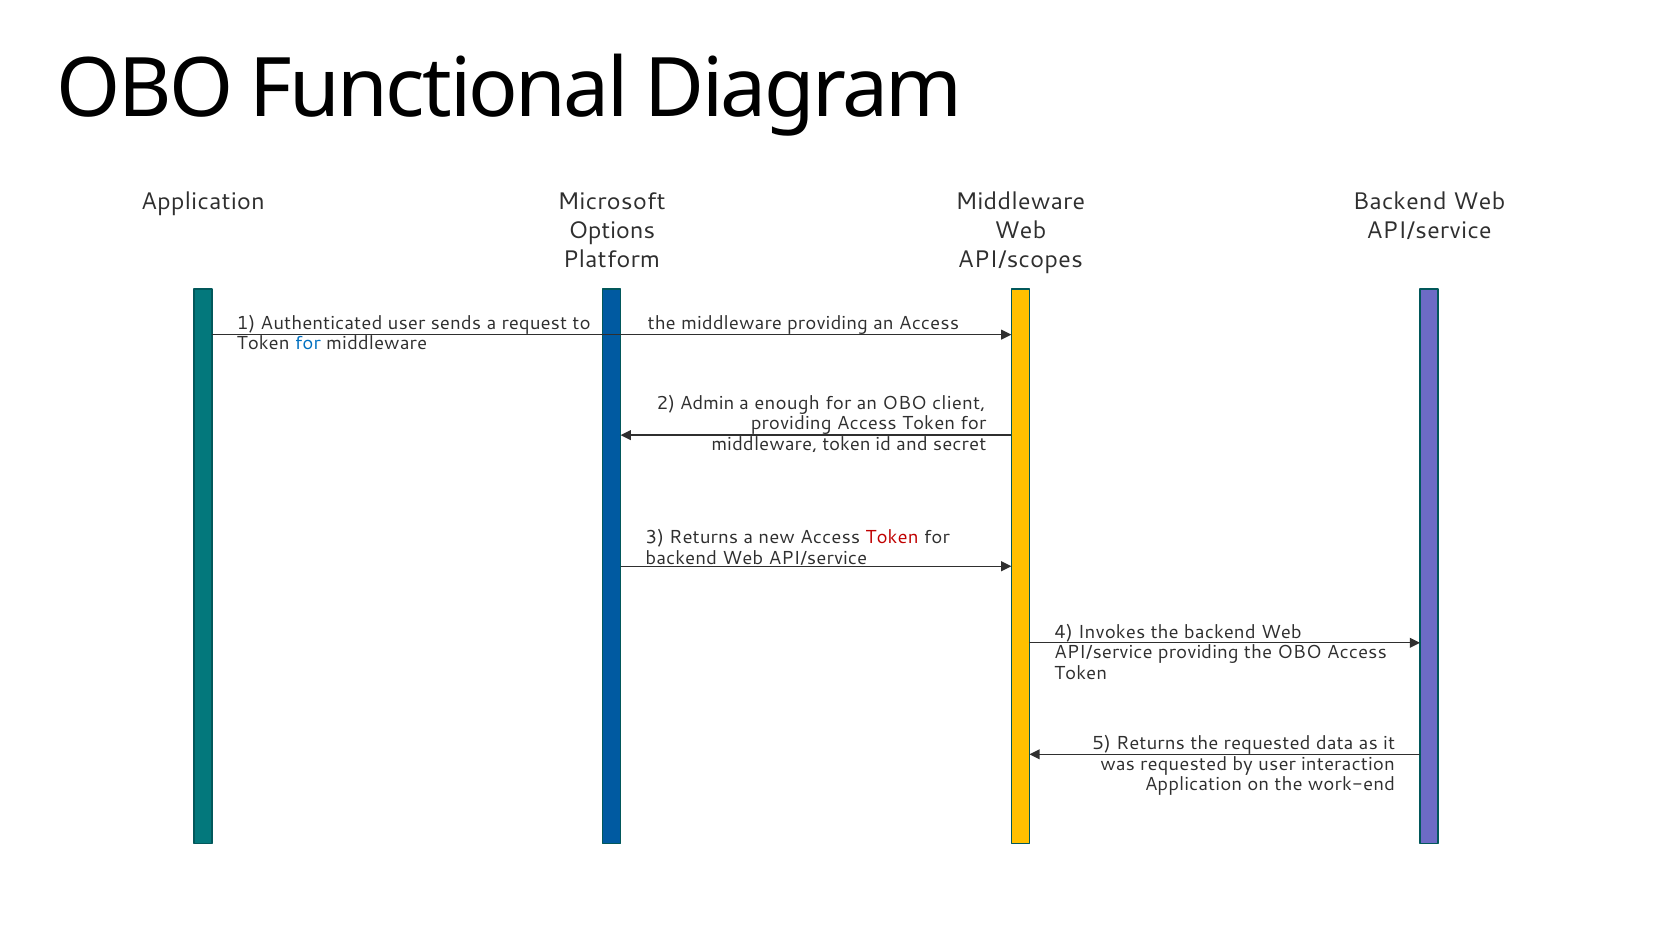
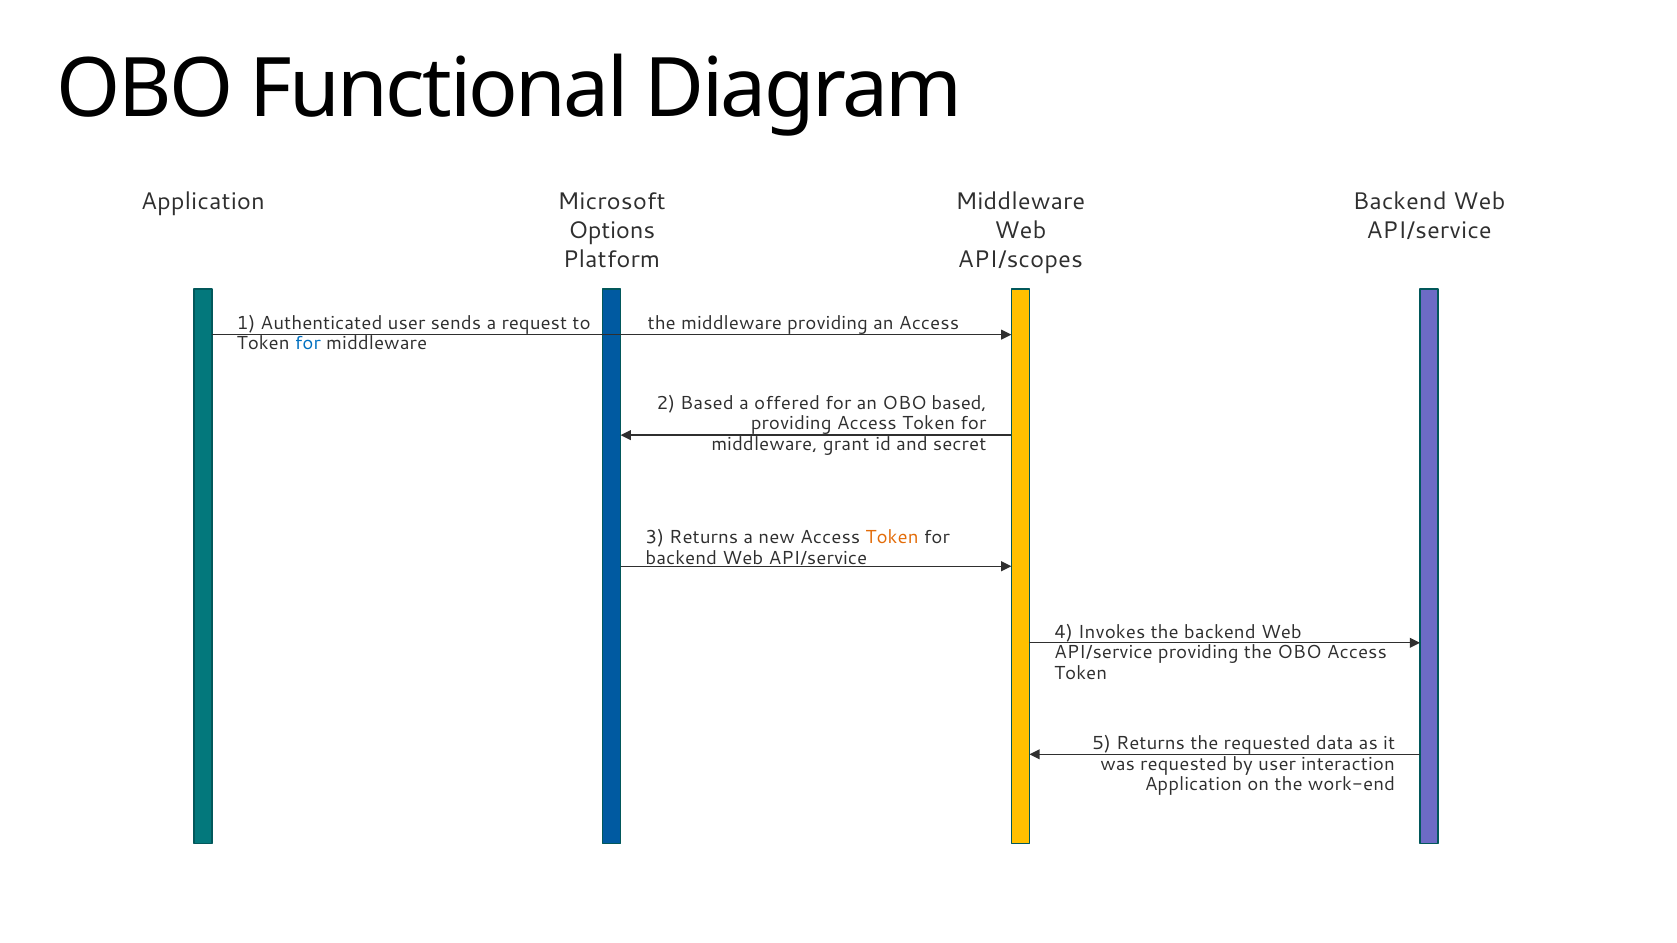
2 Admin: Admin -> Based (707, 403)
enough: enough -> offered (787, 403)
OBO client: client -> based (959, 403)
middleware token: token -> grant (846, 444)
Token colour: red -> orange (892, 538)
